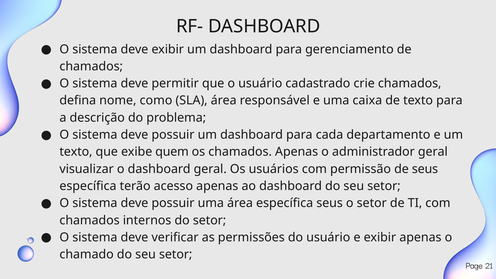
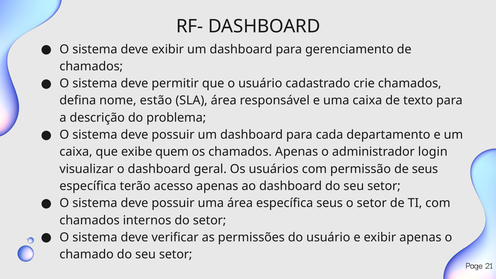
como: como -> estão (156, 101)
texto: texto -> caixa (76, 152)
administrador geral: geral -> login (433, 152)
